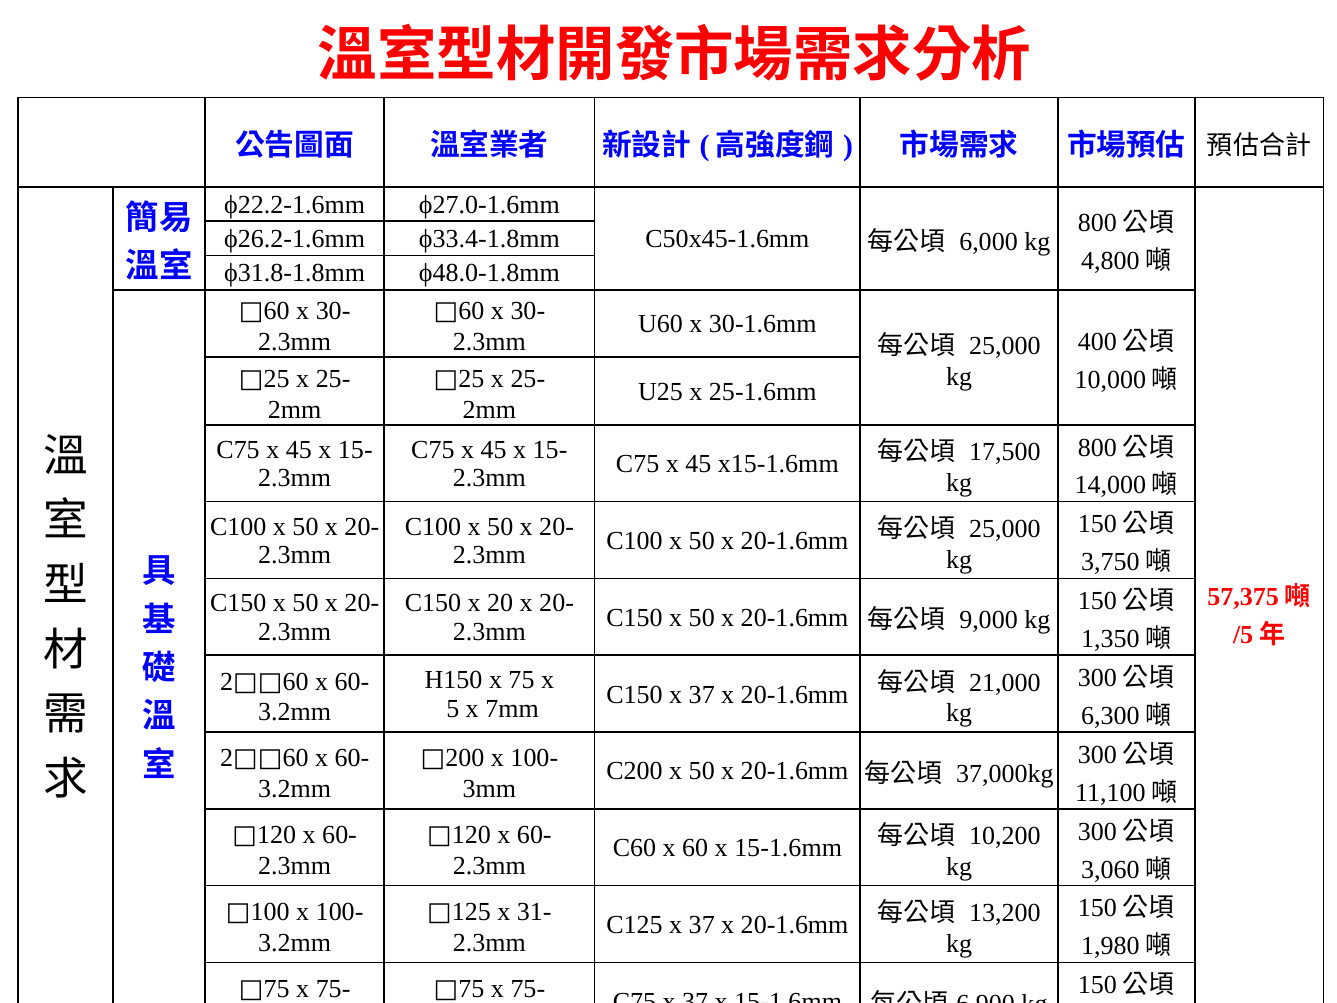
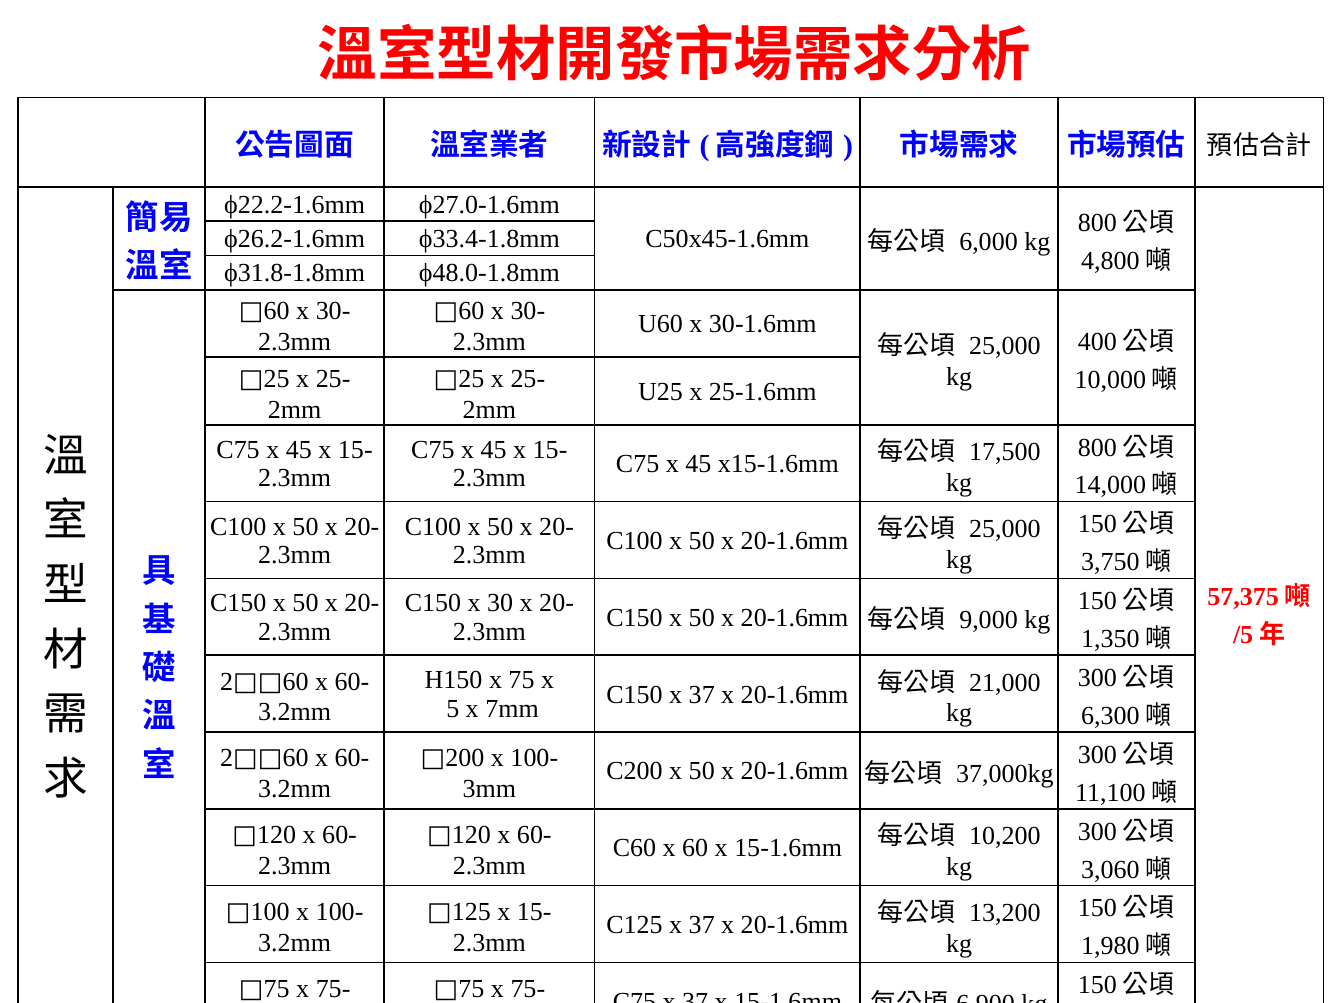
20: 20 -> 30 (500, 603)
□125 x 31-: 31- -> 15- (534, 912)
